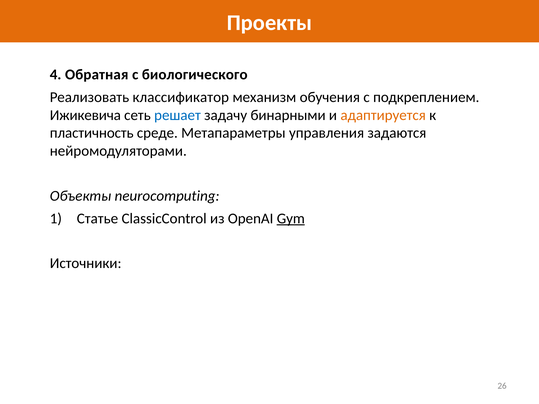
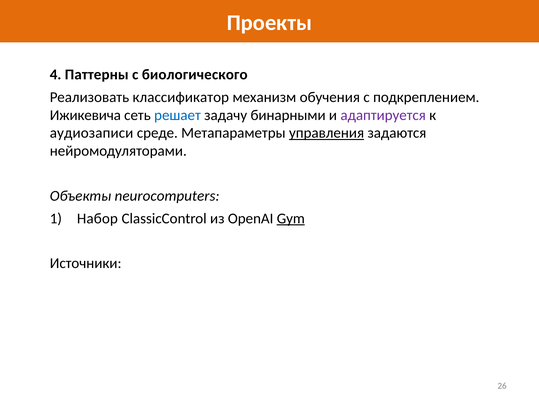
Обратная: Обратная -> Паттерны (97, 75)
адаптируется colour: orange -> purple (383, 115)
пластичность: пластичность -> аудиозаписи (92, 133)
управления underline: none -> present (327, 133)
neurocomputing: neurocomputing -> neurocomputers (167, 196)
Статье: Статье -> Набор (97, 219)
